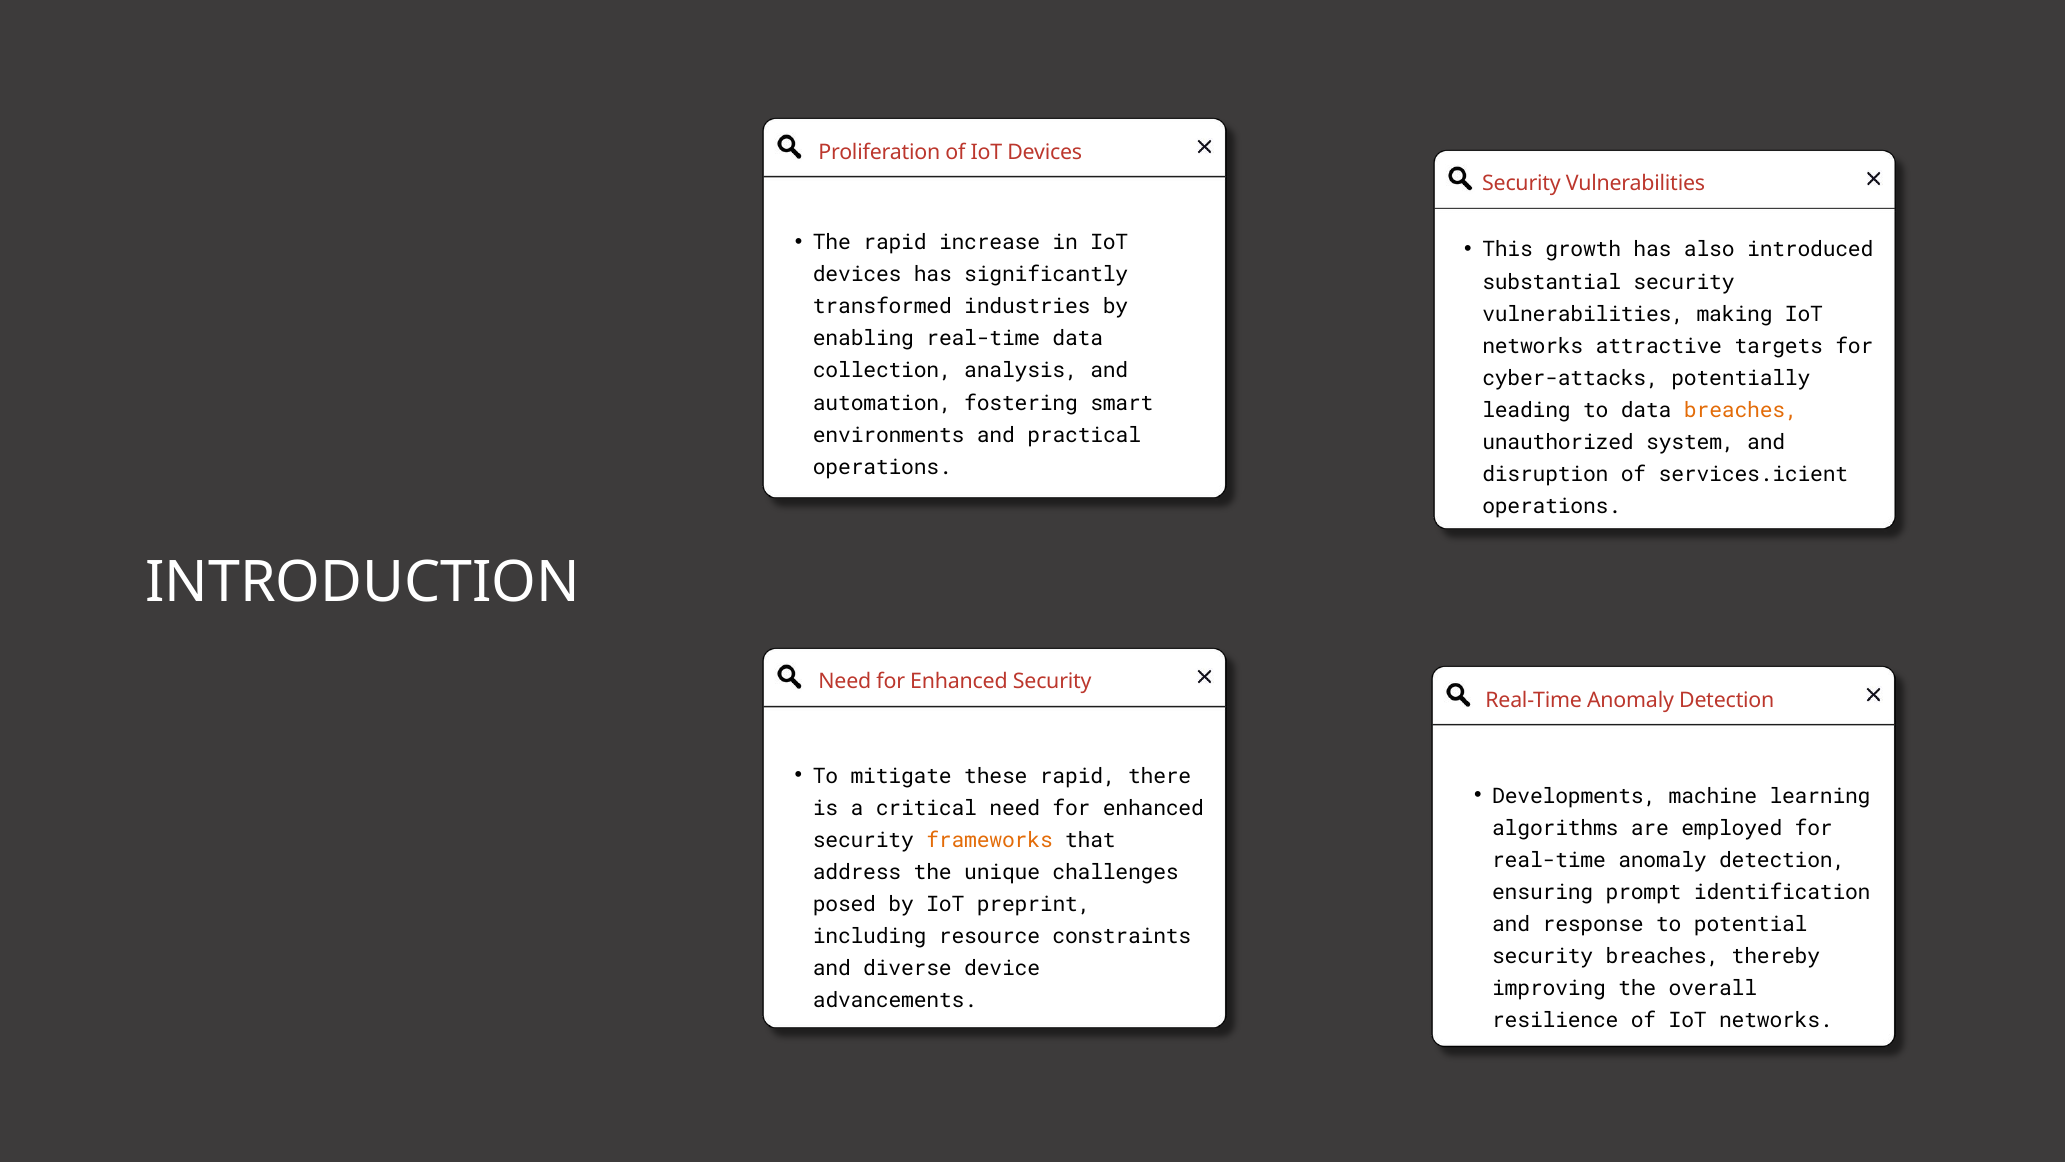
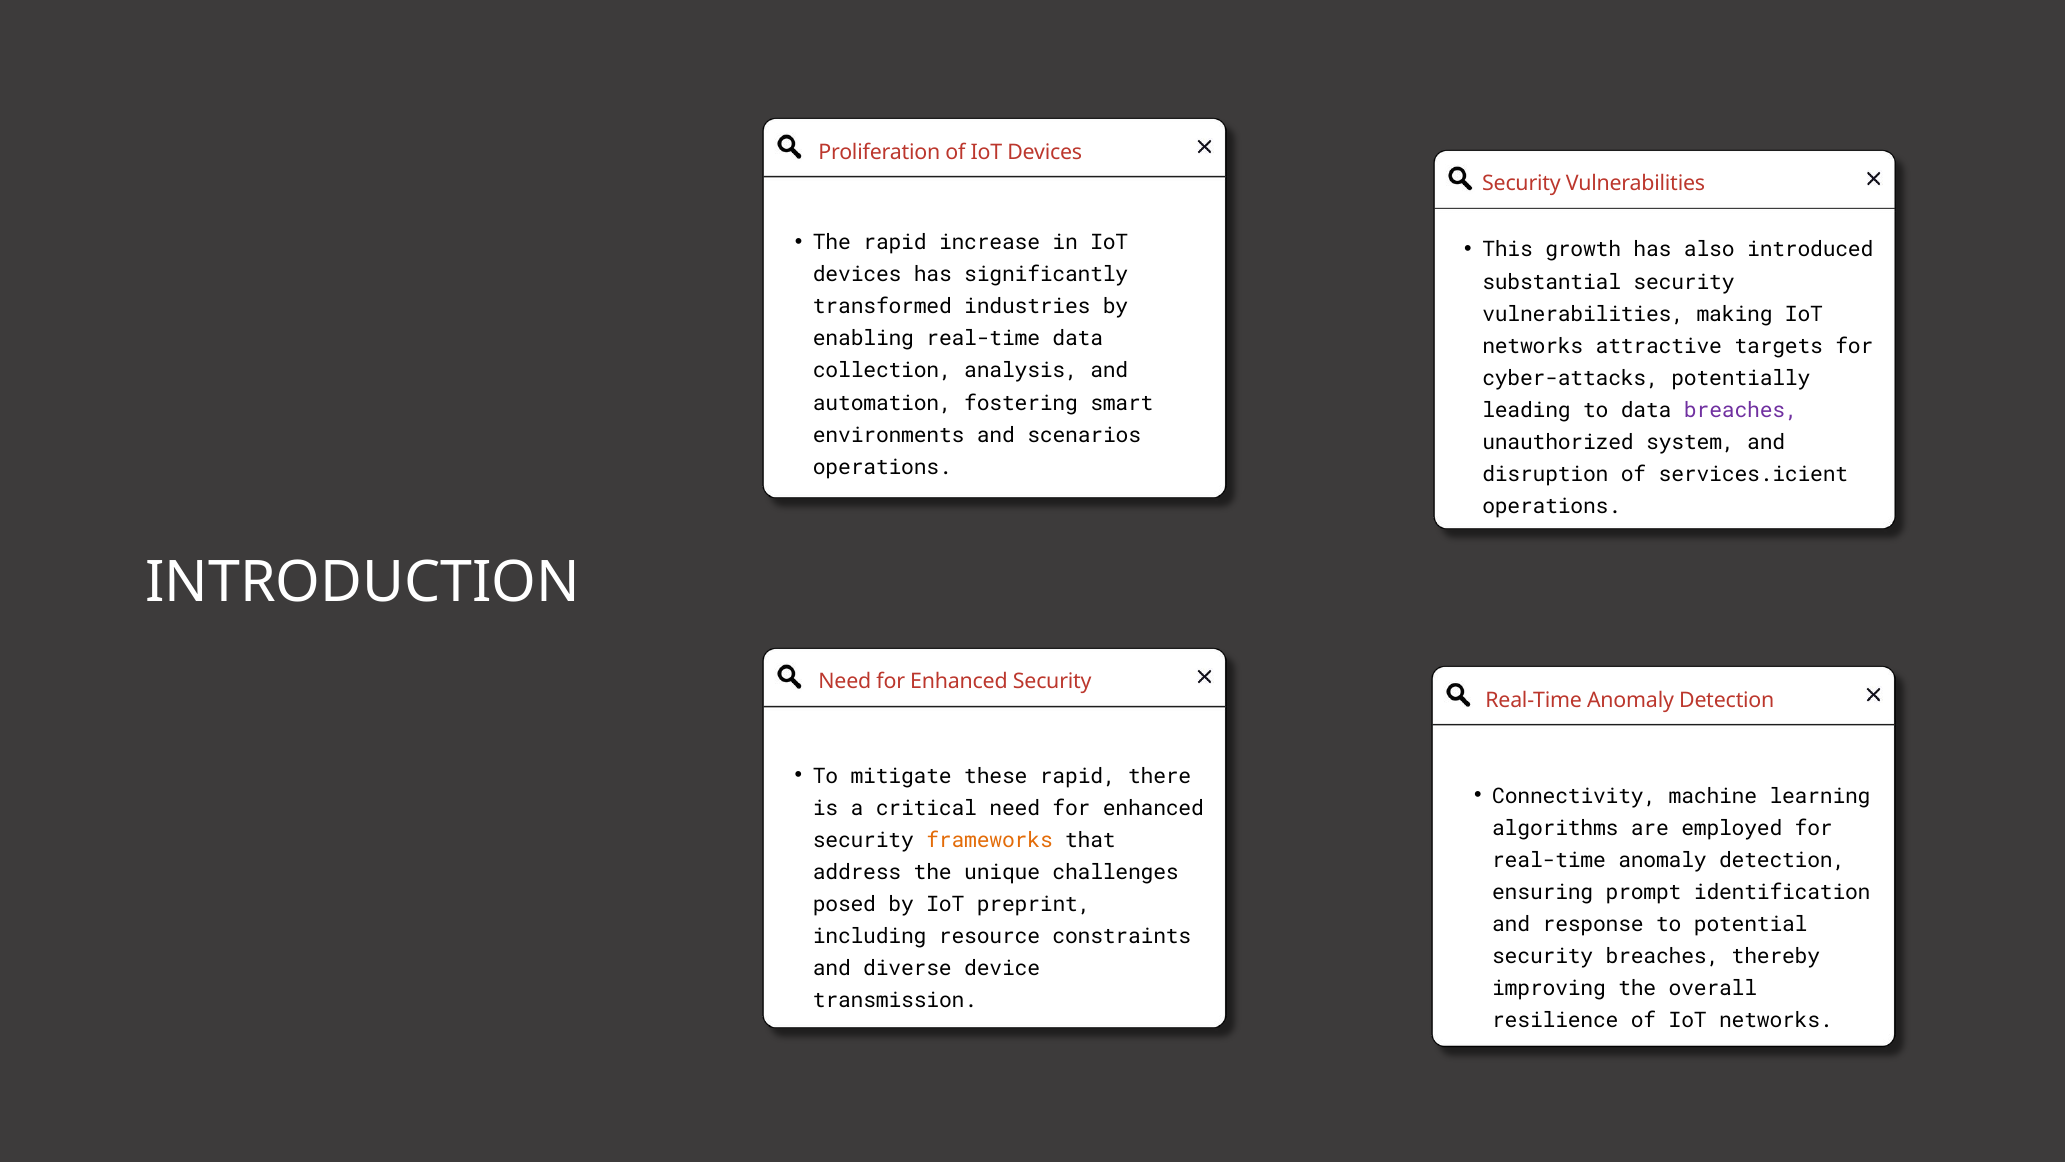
breaches colour: orange -> purple (1741, 410)
practical: practical -> scenarios (1084, 435)
Developments: Developments -> Connectivity (1574, 796)
advancements: advancements -> transmission (895, 1000)
